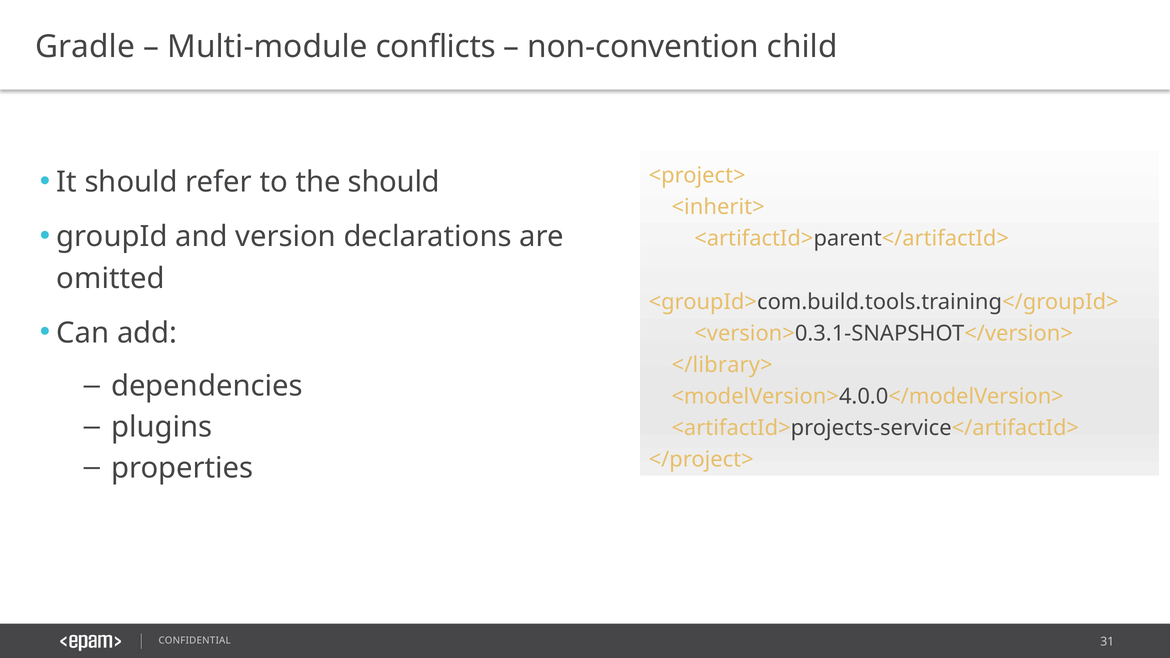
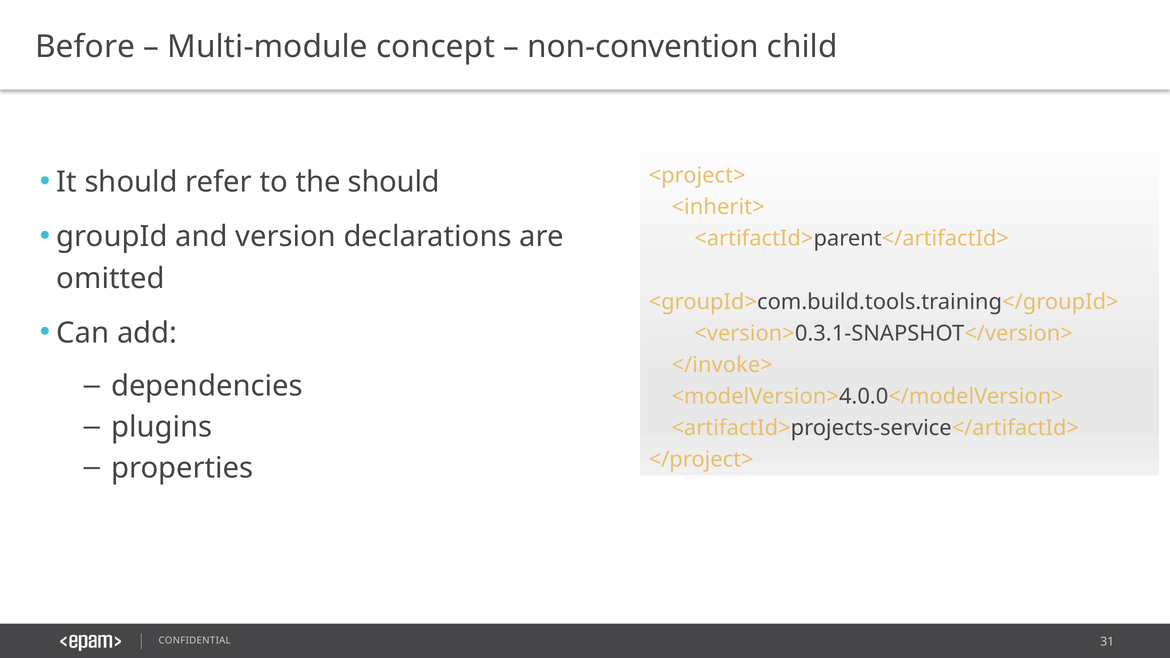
Gradle: Gradle -> Before (85, 47)
conflicts: conflicts -> concept (436, 47)
</library>: </library> -> </invoke> (722, 365)
